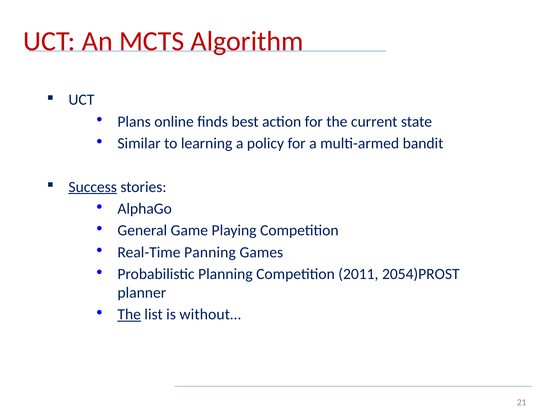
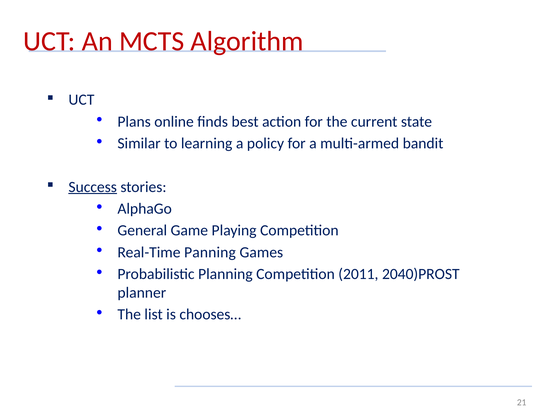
2054)PROST: 2054)PROST -> 2040)PROST (421, 274)
The underline: present -> none (129, 314)
without…: without… -> chooses… (210, 314)
